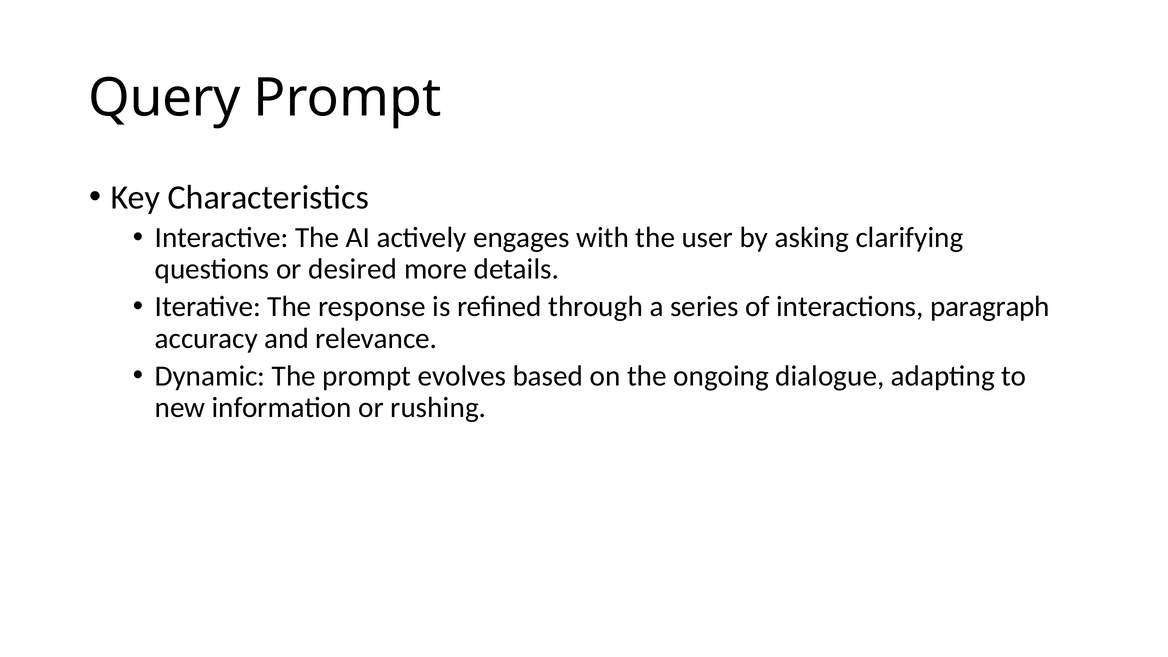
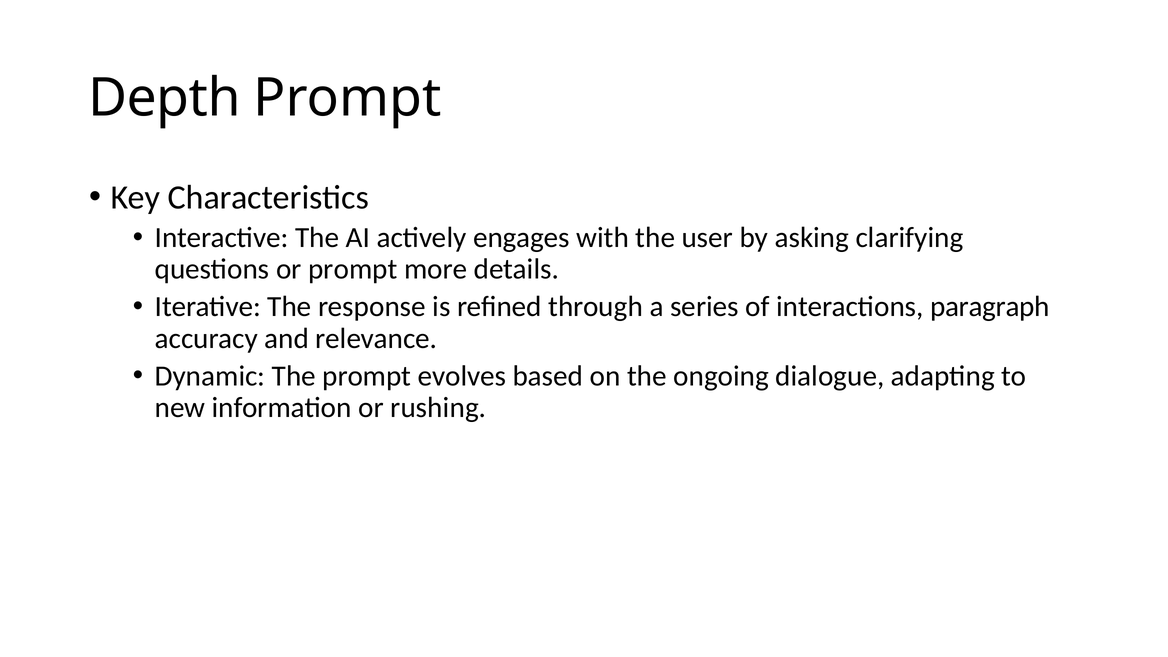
Query: Query -> Depth (164, 98)
or desired: desired -> prompt (353, 269)
